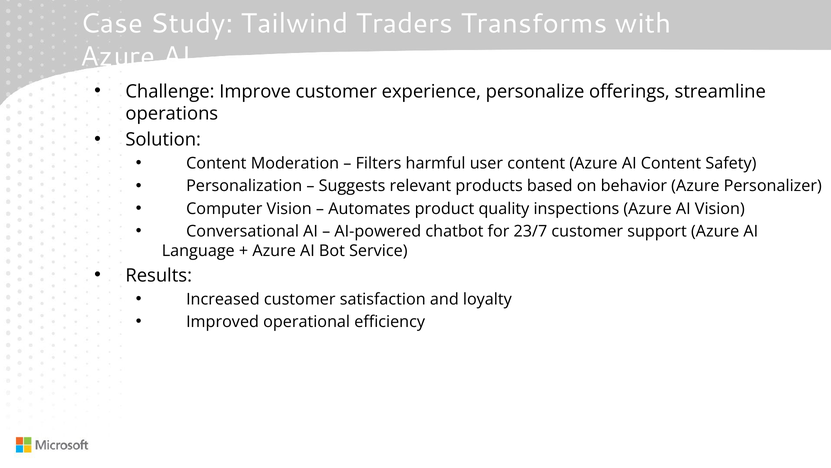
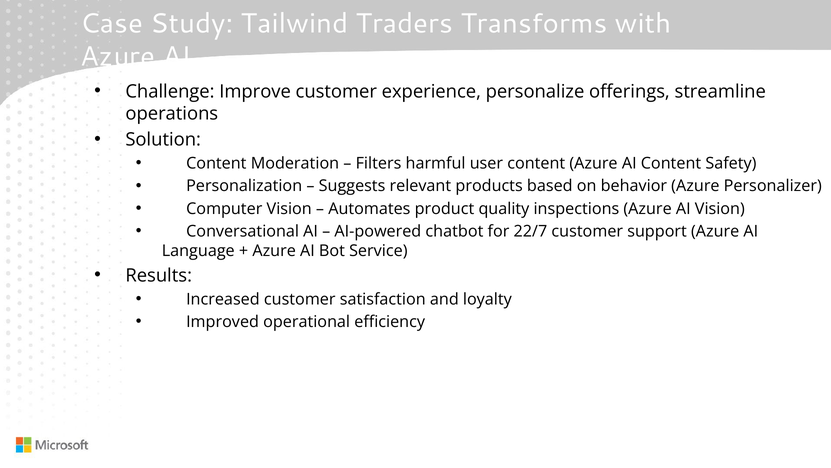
23/7: 23/7 -> 22/7 (530, 231)
